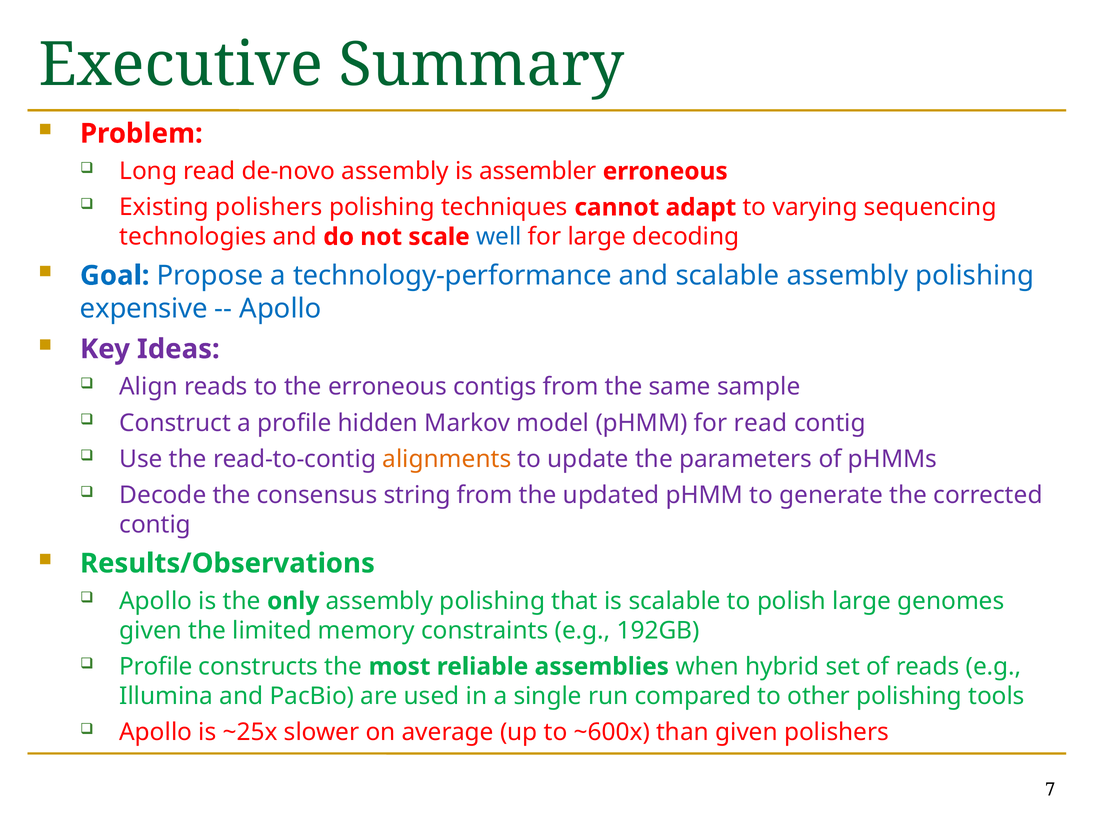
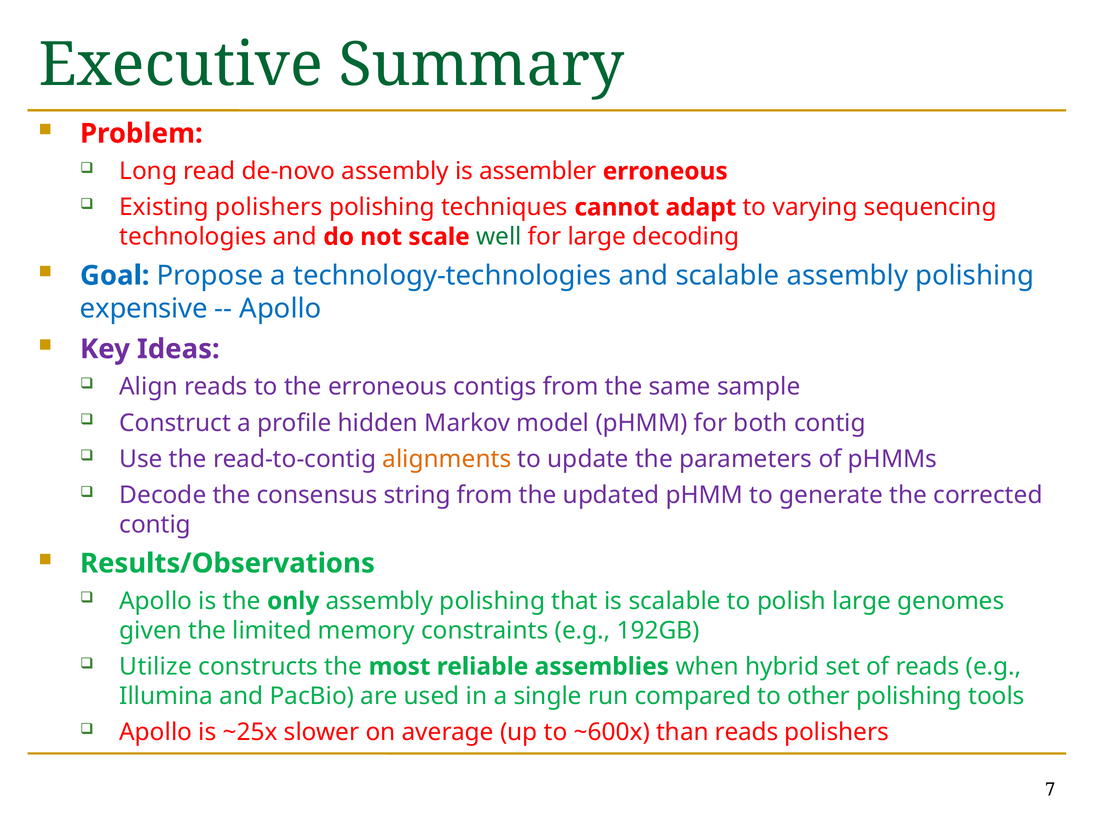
well colour: blue -> green (499, 237)
technology-performance: technology-performance -> technology-technologies (452, 276)
for read: read -> both (760, 423)
Profile: Profile -> Utilize (156, 667)
than given: given -> reads (747, 732)
